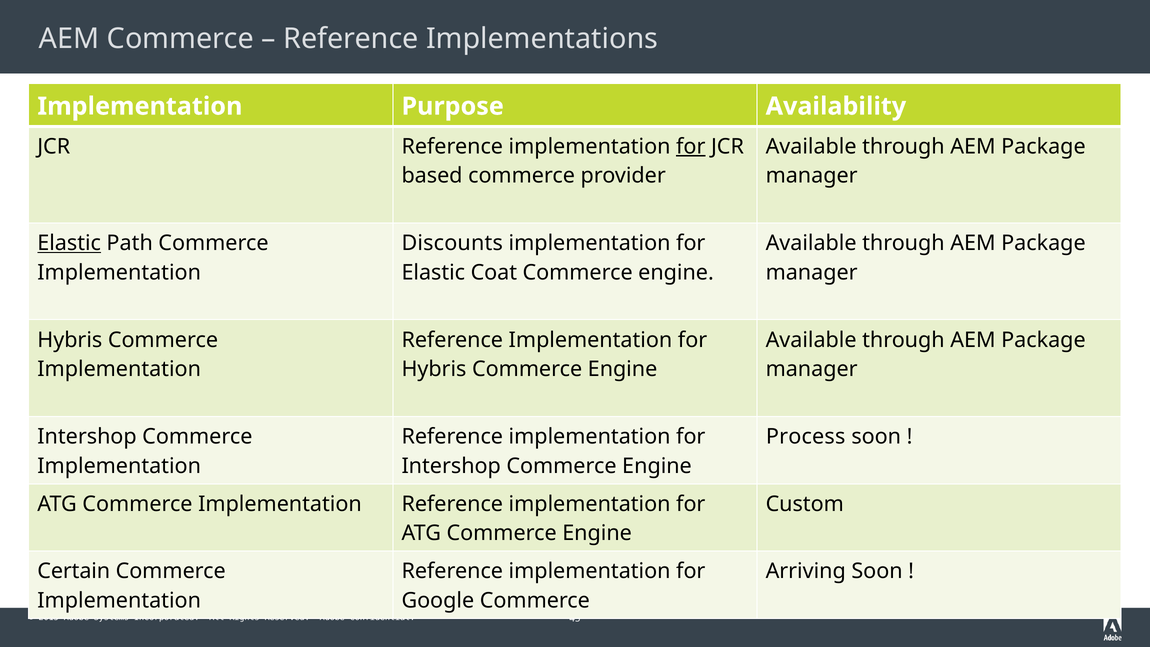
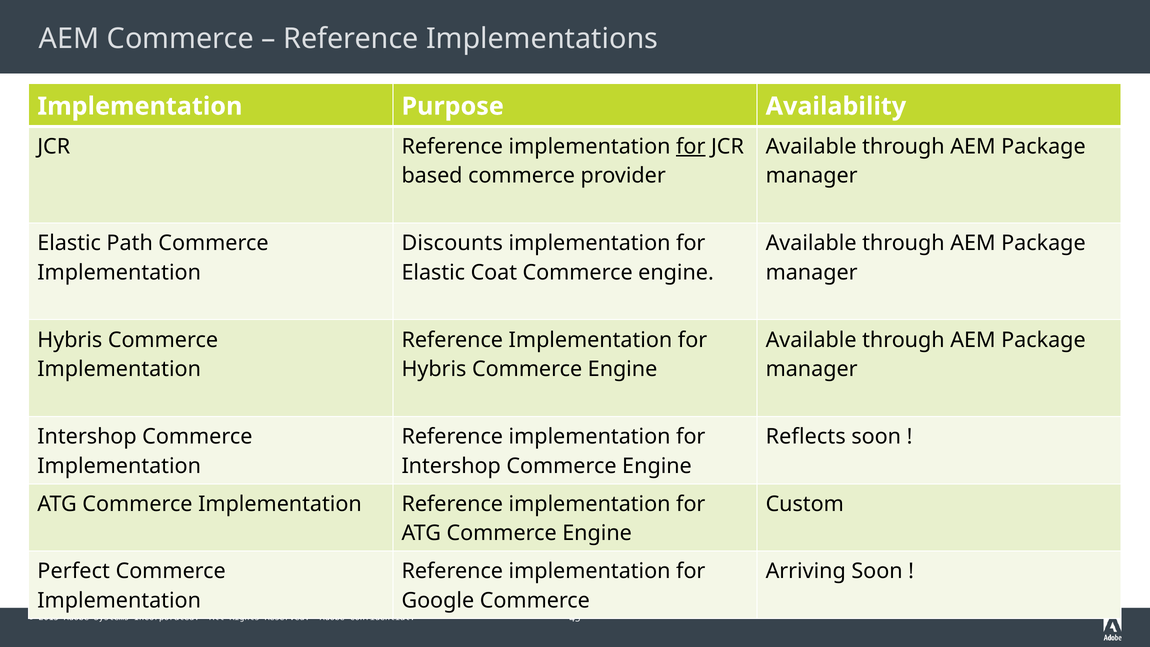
Elastic underline: present -> none (69, 243)
Process: Process -> Reflects (806, 437)
Certain: Certain -> Perfect (74, 571)
